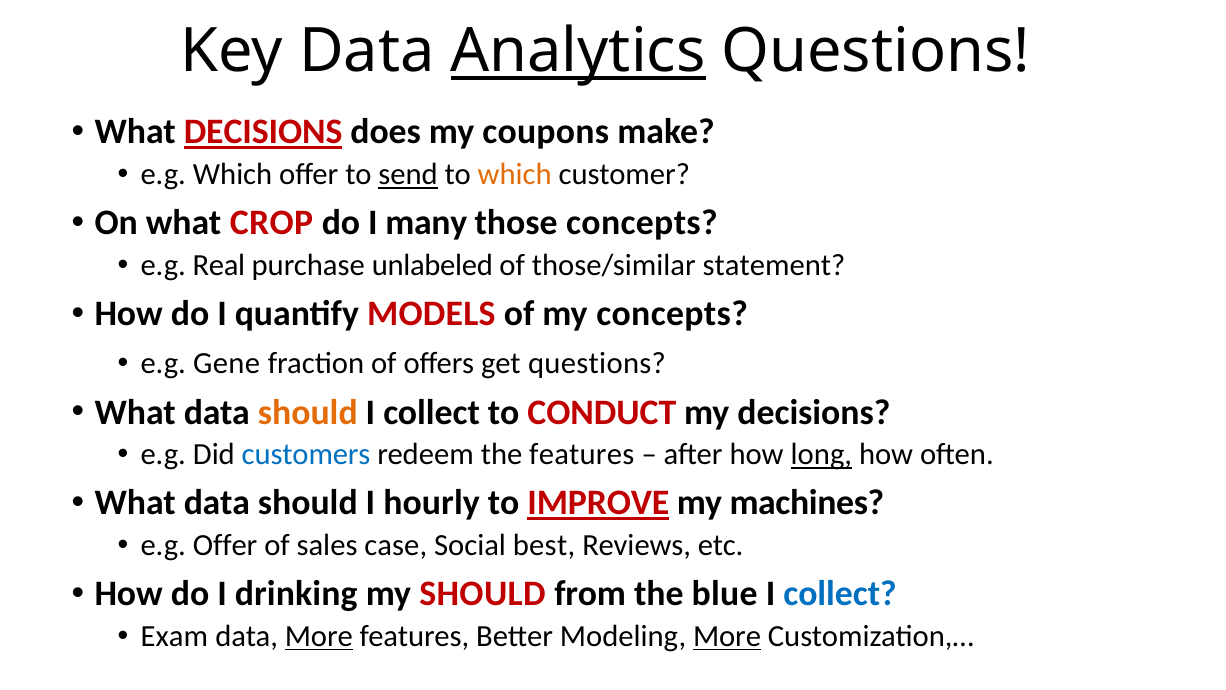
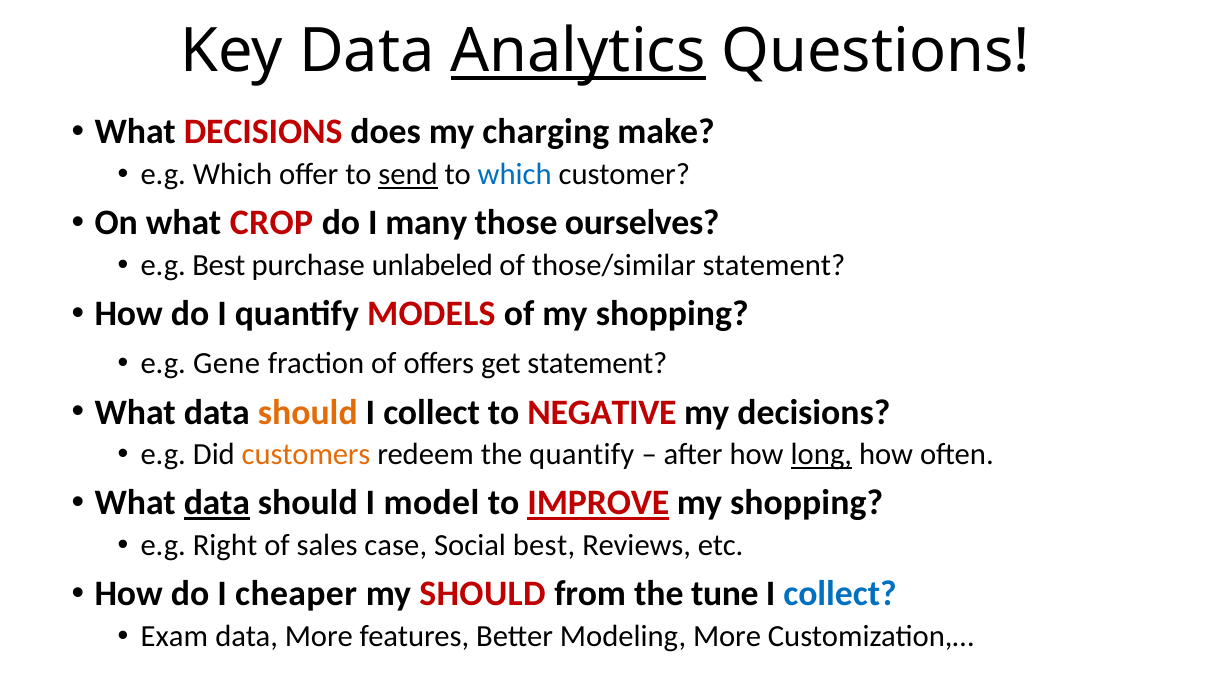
DECISIONS underline: present -> none (263, 132)
coupons: coupons -> charging (546, 132)
which colour: orange -> blue (515, 174)
those concepts: concepts -> ourselves (642, 223)
e.g Real: Real -> Best (219, 265)
of my concepts: concepts -> shopping (672, 314)
get questions: questions -> statement (597, 364)
CONDUCT: CONDUCT -> NEGATIVE (602, 412)
customers colour: blue -> orange (306, 454)
the features: features -> quantify (582, 454)
data underline: none -> present (217, 503)
hourly: hourly -> model (431, 503)
machines: machines -> shopping (807, 503)
e.g Offer: Offer -> Right (225, 545)
drinking: drinking -> cheaper (296, 594)
blue: blue -> tune (725, 594)
More underline: present -> none (319, 636)
More underline: present -> none (727, 636)
